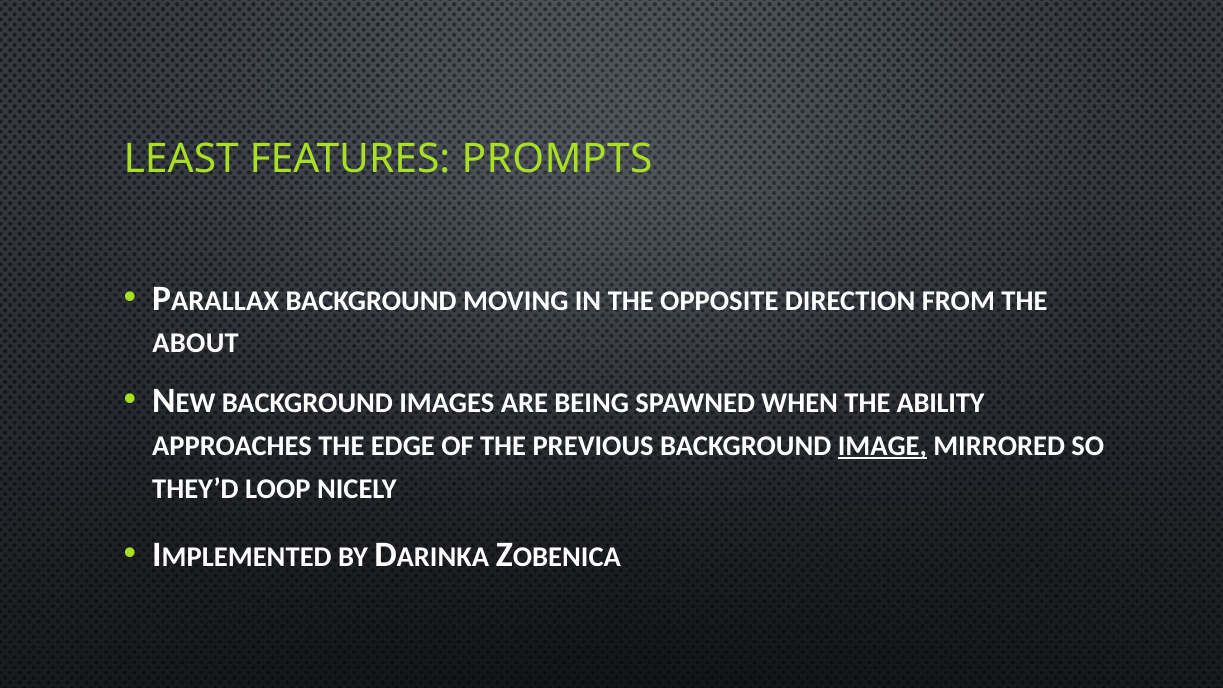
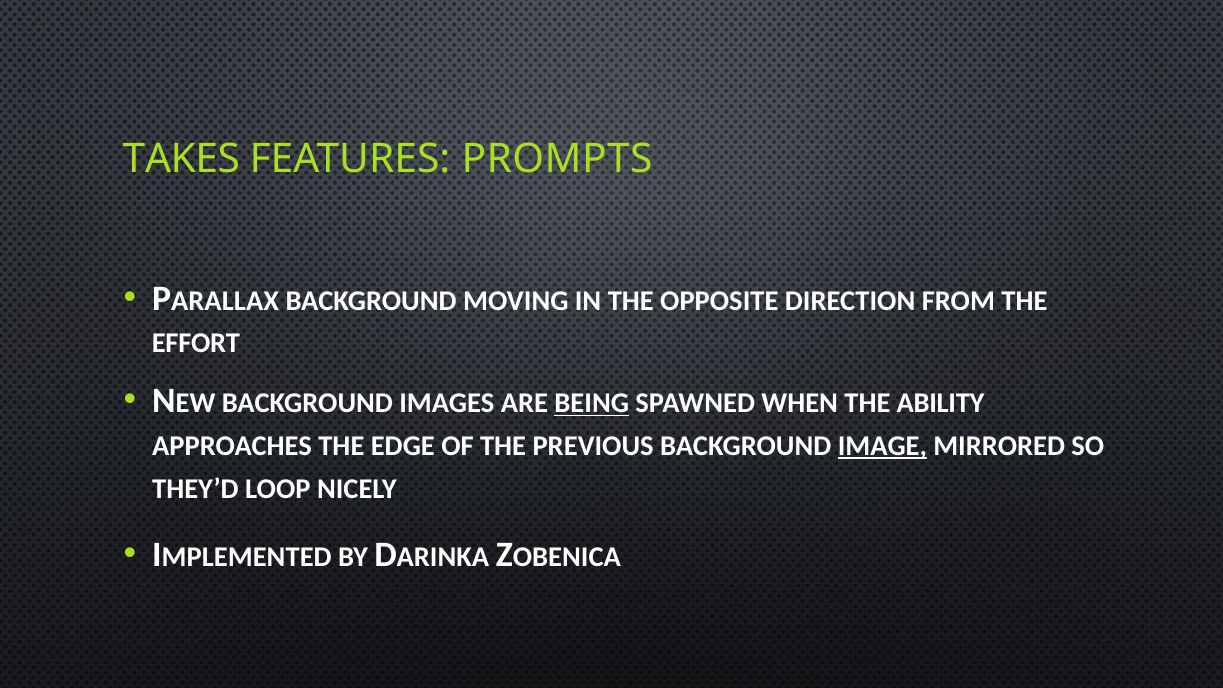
LEAST: LEAST -> TAKES (181, 159)
ABOUT: ABOUT -> EFFORT (196, 343)
BEING underline: none -> present (592, 403)
